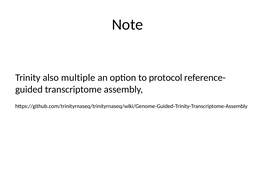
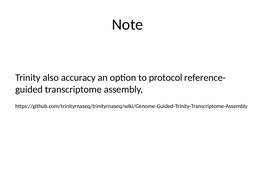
multiple: multiple -> accuracy (78, 78)
